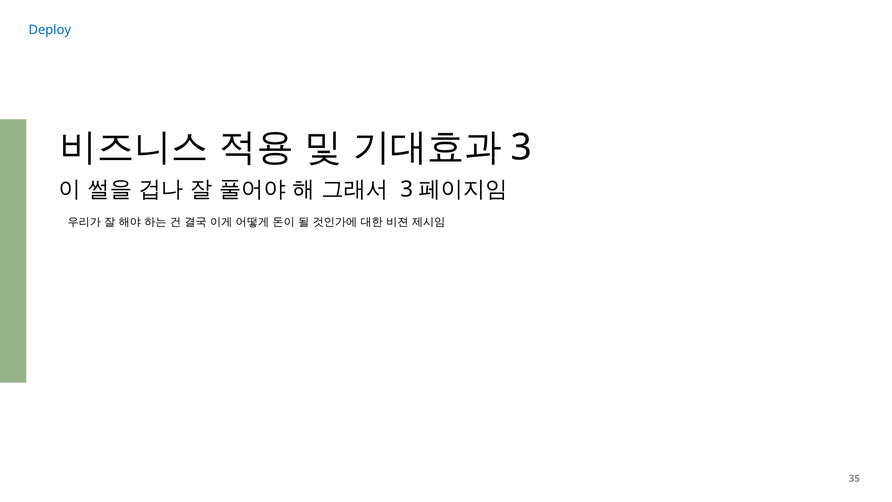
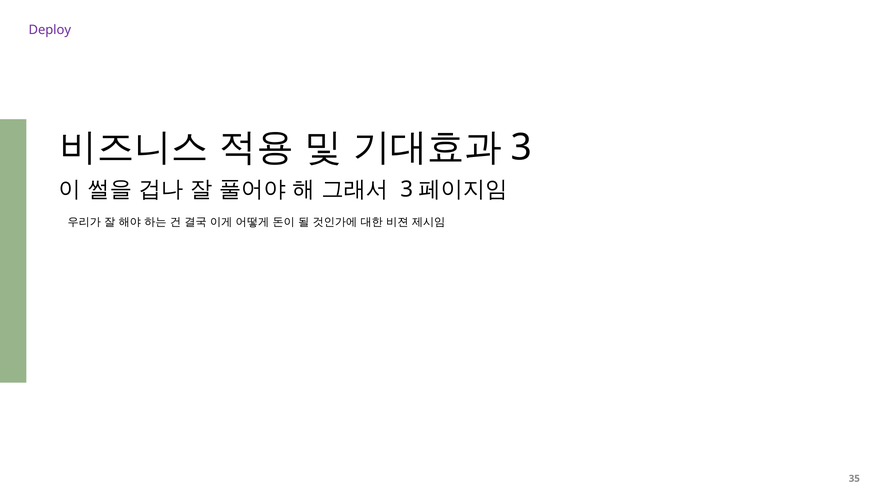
Deploy colour: blue -> purple (50, 30)
